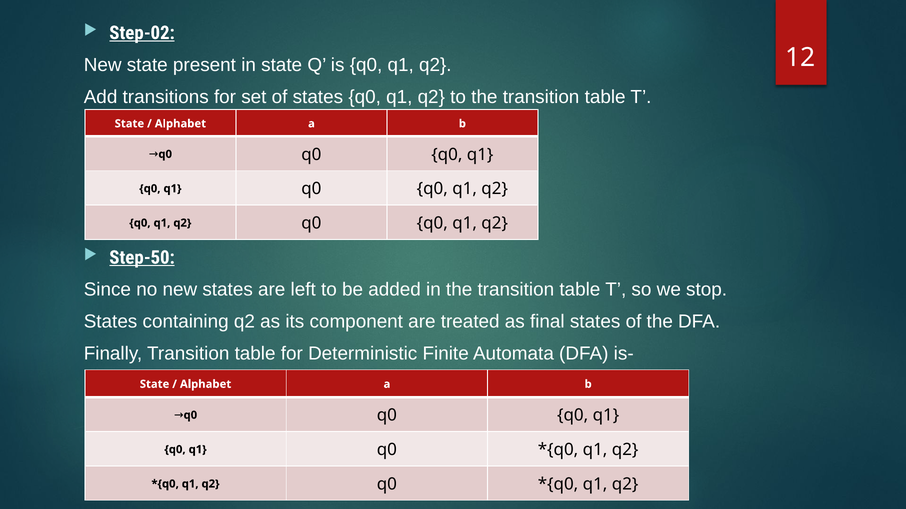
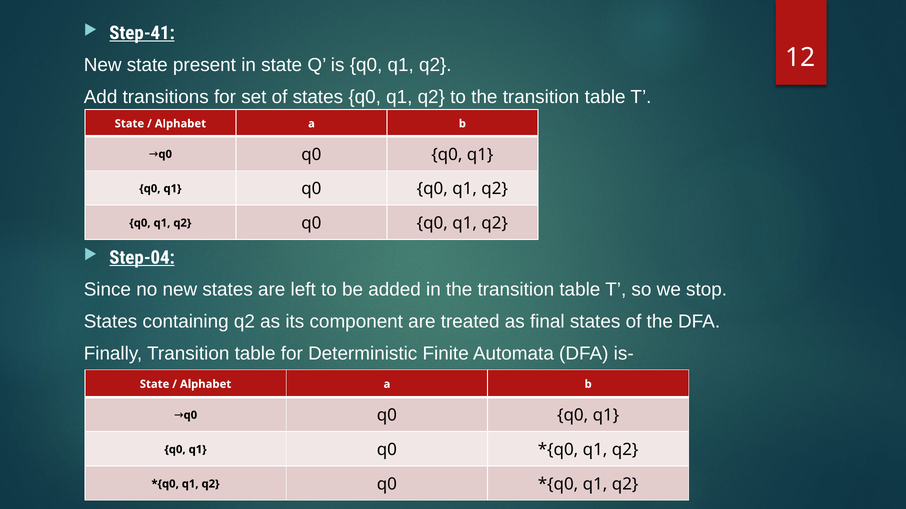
Step-02: Step-02 -> Step-41 (142, 33)
Step-50: Step-50 -> Step-04 (142, 258)
